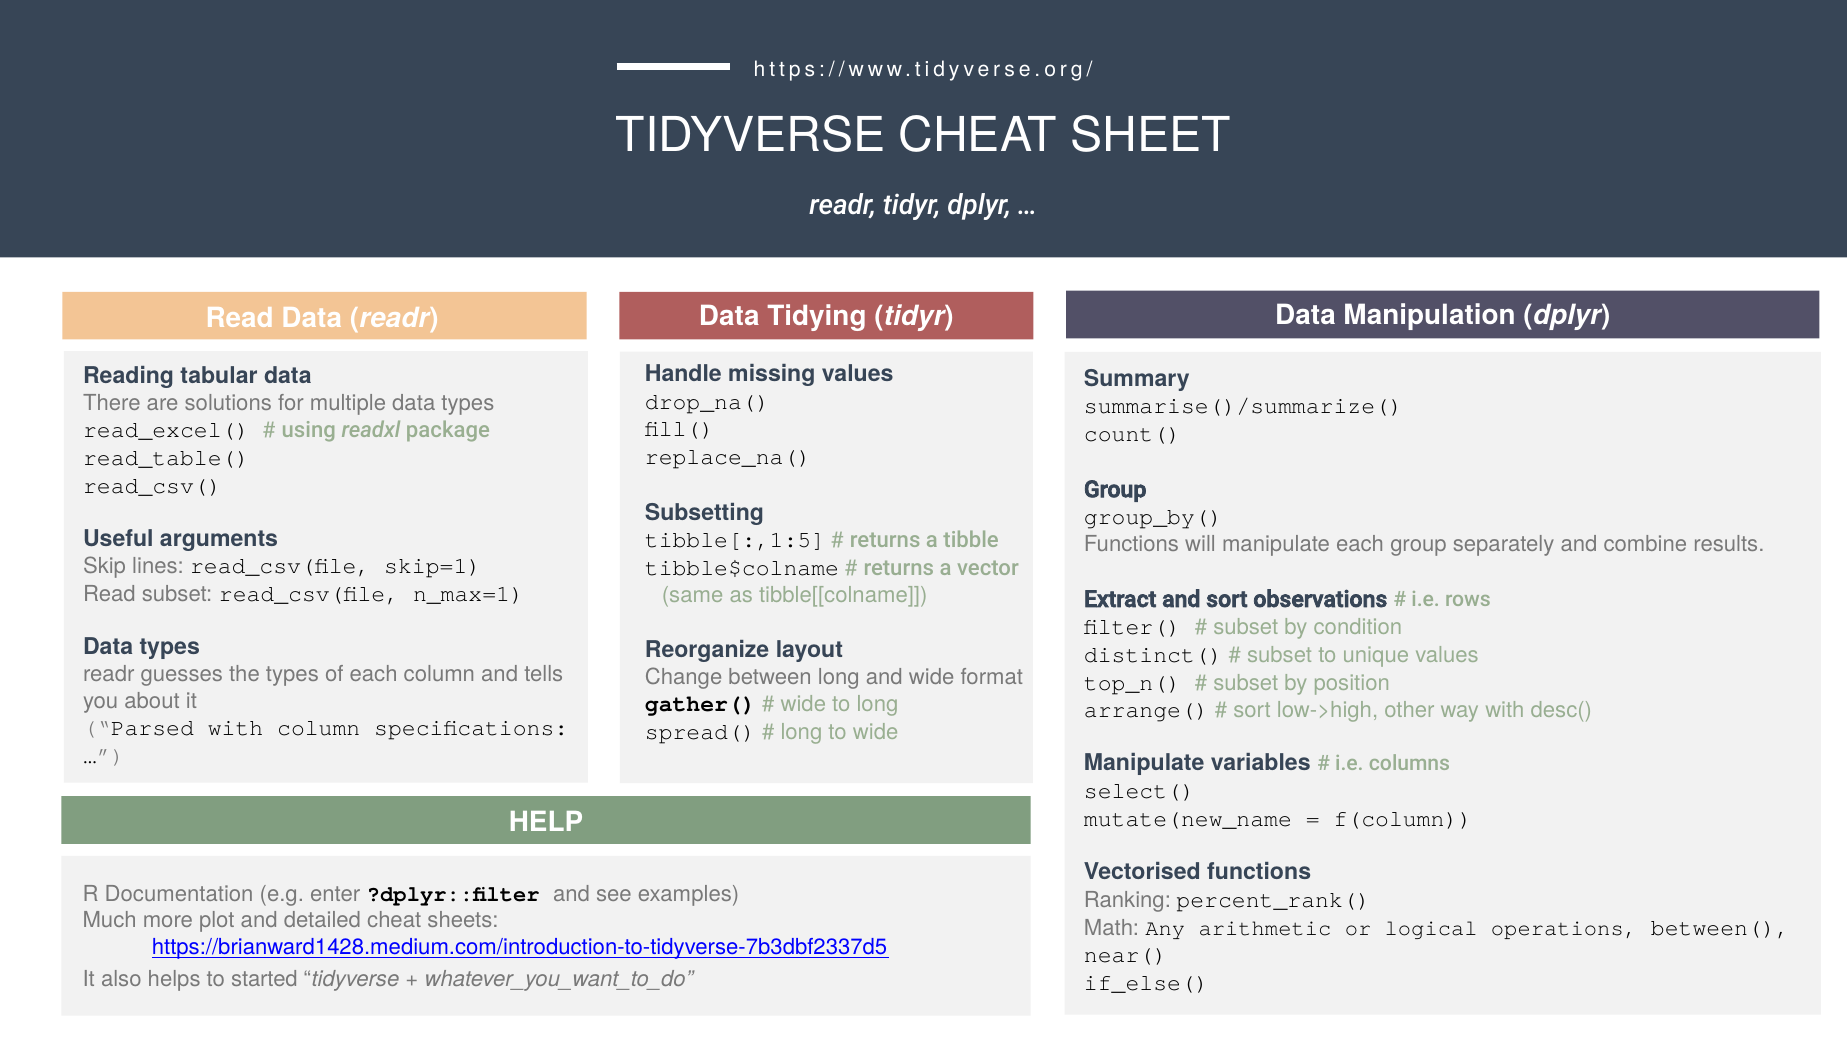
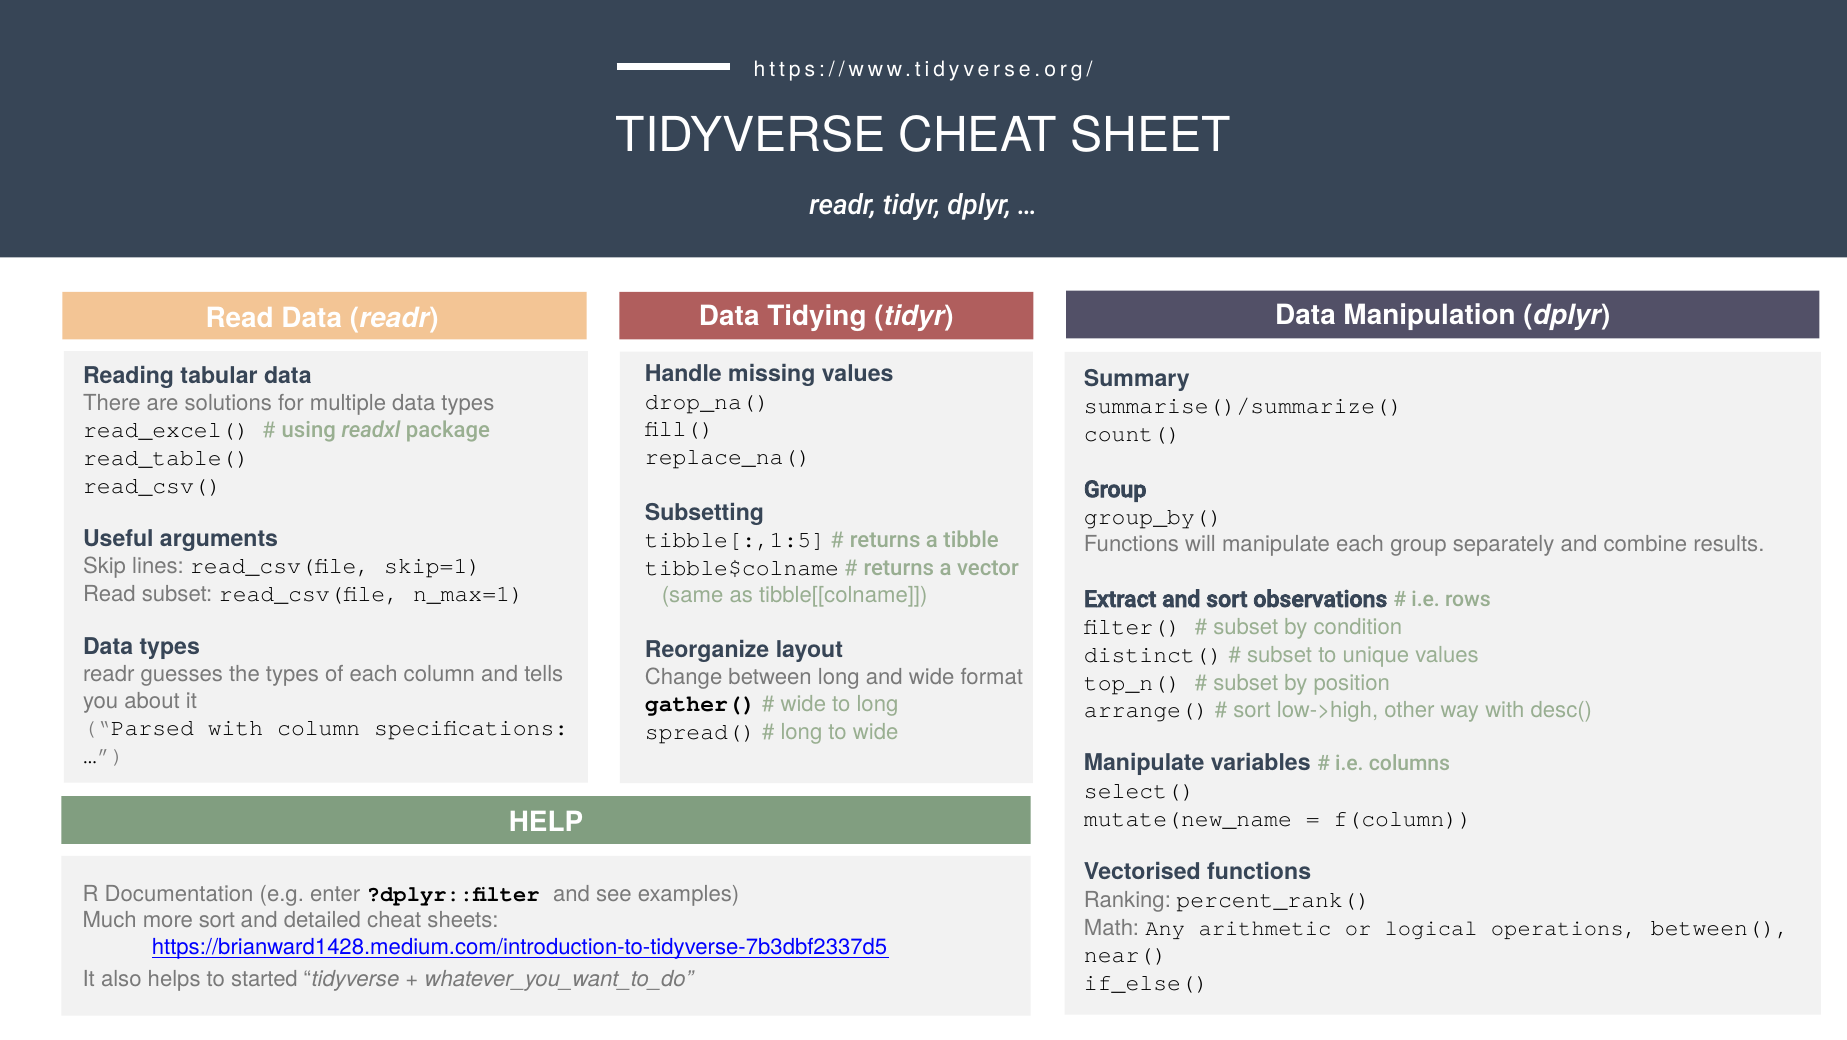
more plot: plot -> sort (217, 920)
